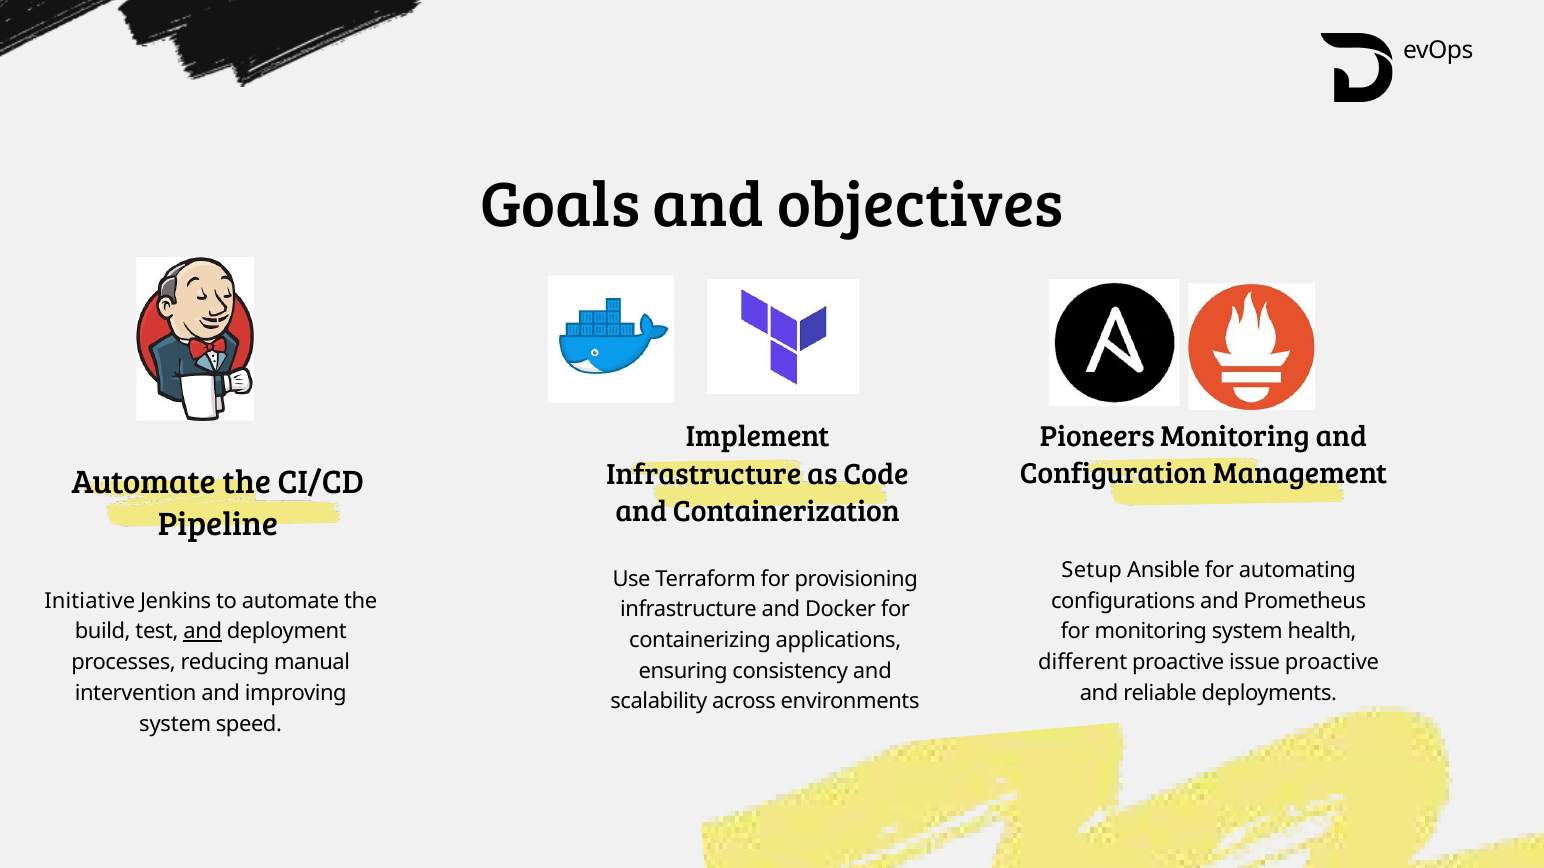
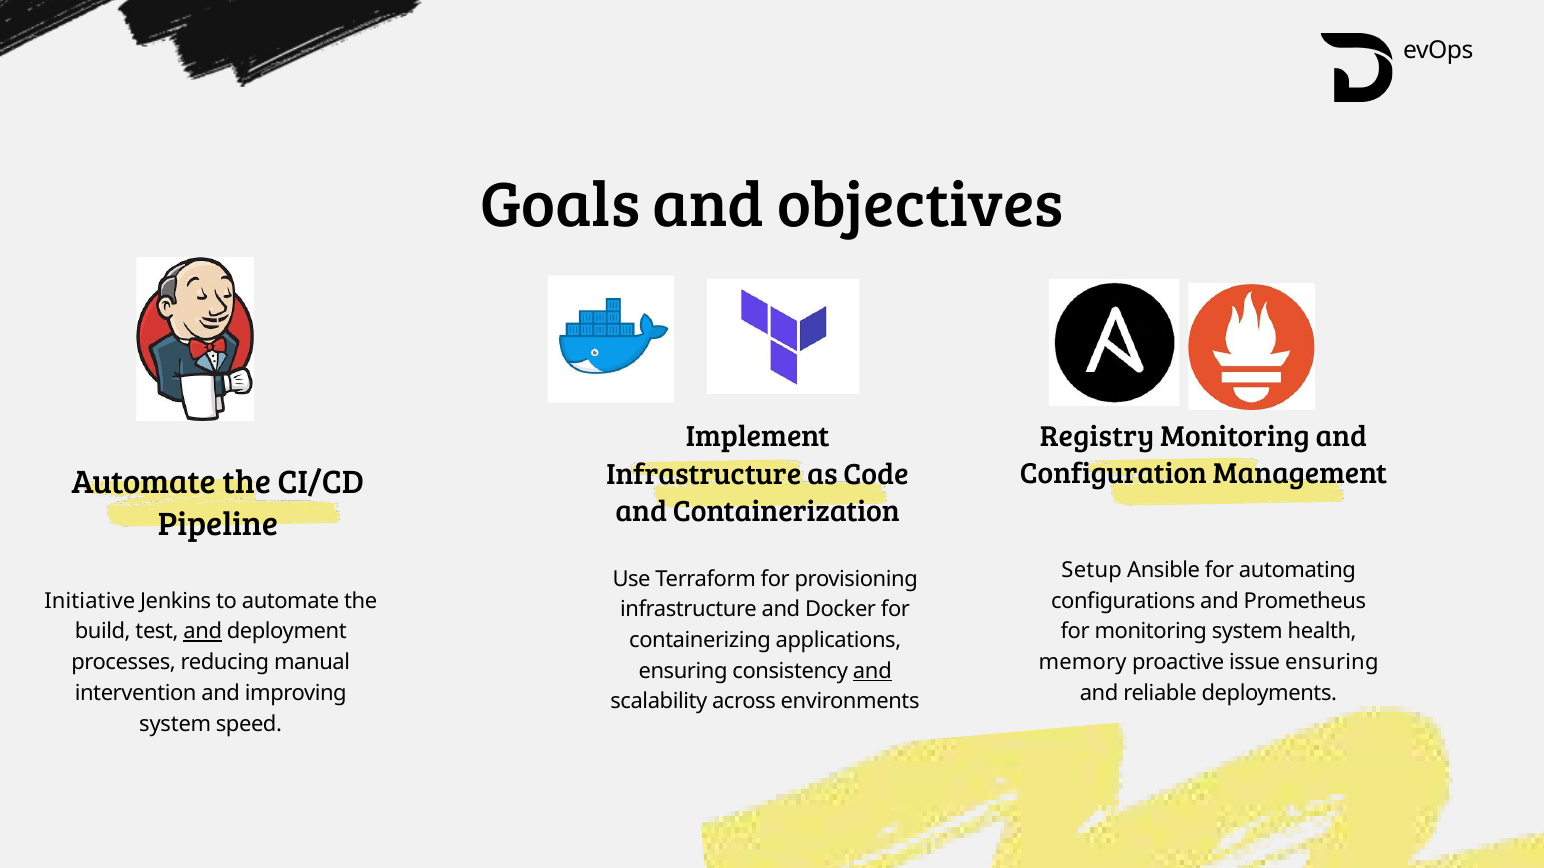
Pioneers: Pioneers -> Registry (1097, 437)
different: different -> memory (1083, 663)
issue proactive: proactive -> ensuring (1332, 663)
and underline: none -> present (872, 671)
